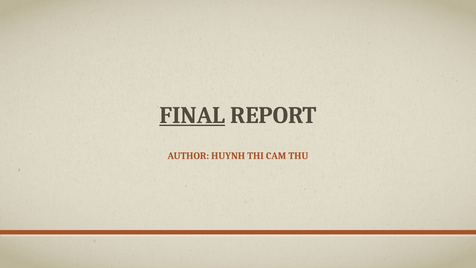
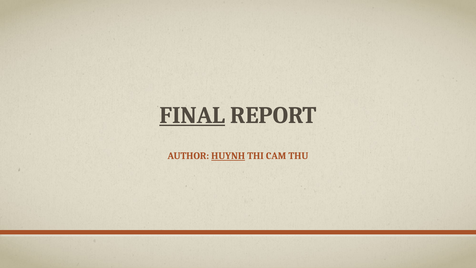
HUYNH underline: none -> present (228, 156)
